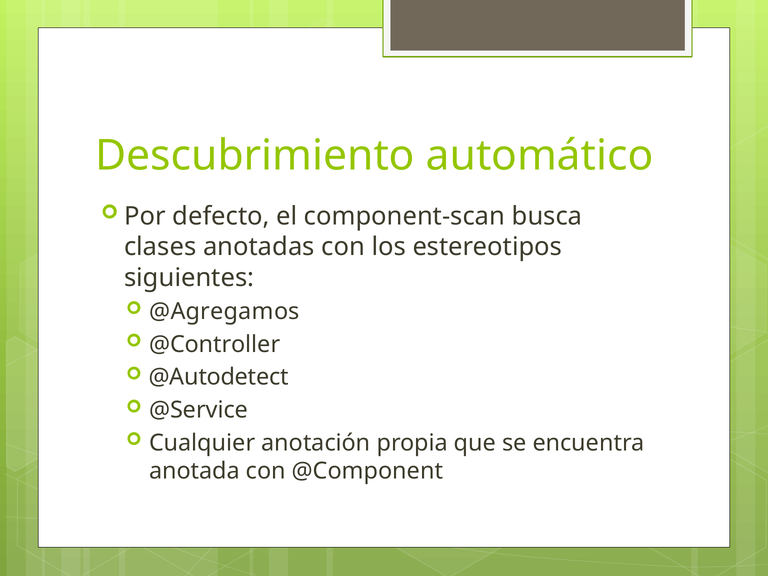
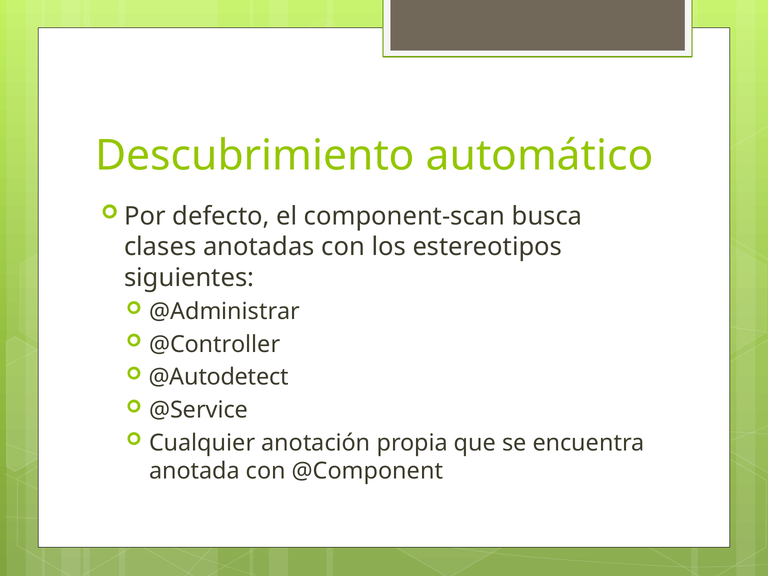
@Agregamos: @Agregamos -> @Administrar (225, 312)
